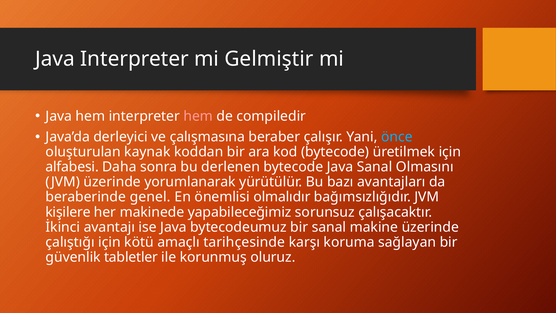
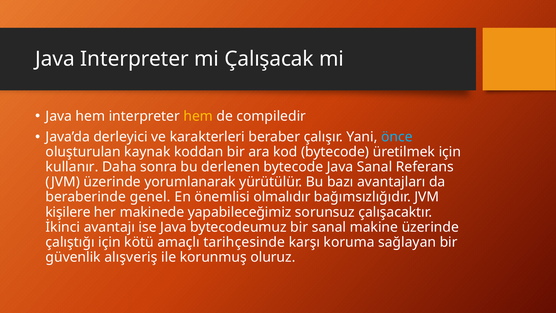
Gelmiştir: Gelmiştir -> Çalışacak (269, 59)
hem colour: pink -> yellow (198, 116)
çalışmasına: çalışmasına -> karakterleri (207, 137)
alfabesi: alfabesi -> kullanır (72, 167)
Olmasını: Olmasını -> Referans (425, 167)
tabletler: tabletler -> alışveriş (131, 257)
